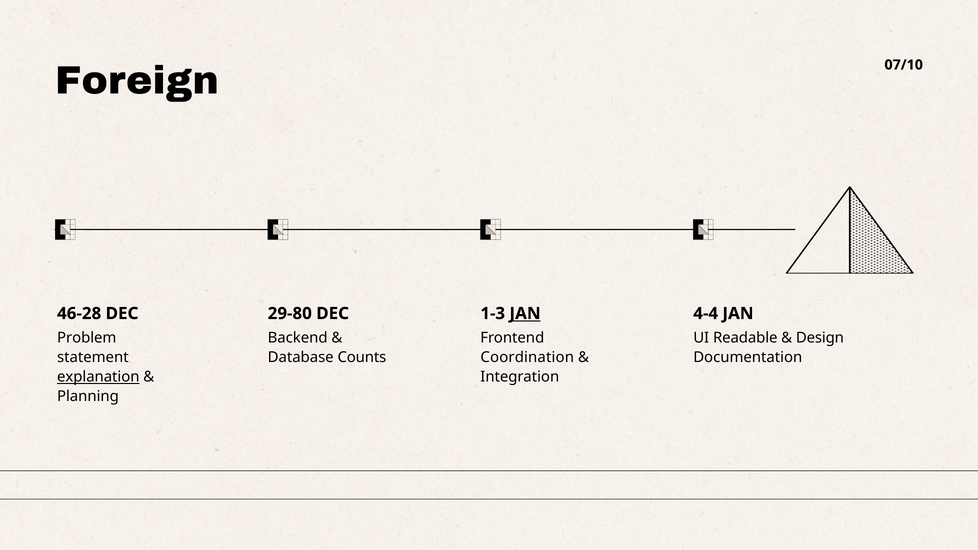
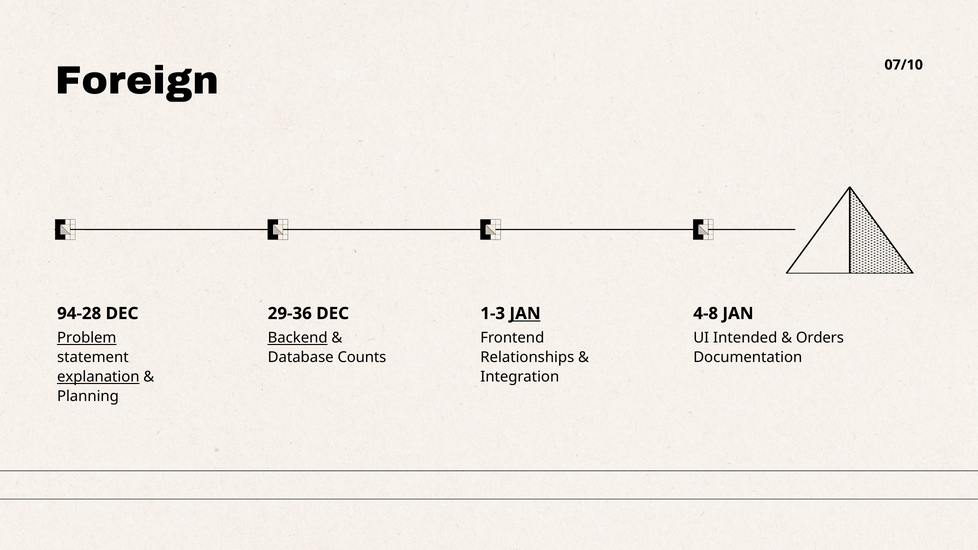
46-28: 46-28 -> 94-28 (79, 314)
29-80: 29-80 -> 29-36 (290, 314)
4-4: 4-4 -> 4-8 (706, 314)
Problem underline: none -> present (87, 338)
Backend underline: none -> present (298, 338)
Readable: Readable -> Intended (745, 338)
Design: Design -> Orders (820, 338)
Coordination: Coordination -> Relationships (527, 358)
